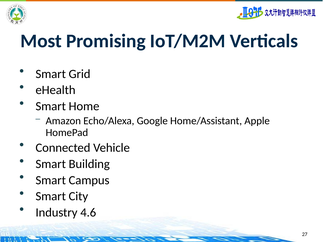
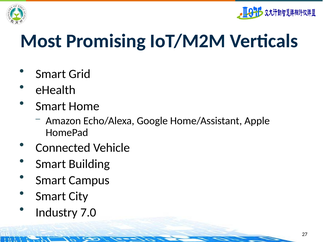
4.6: 4.6 -> 7.0 (88, 213)
